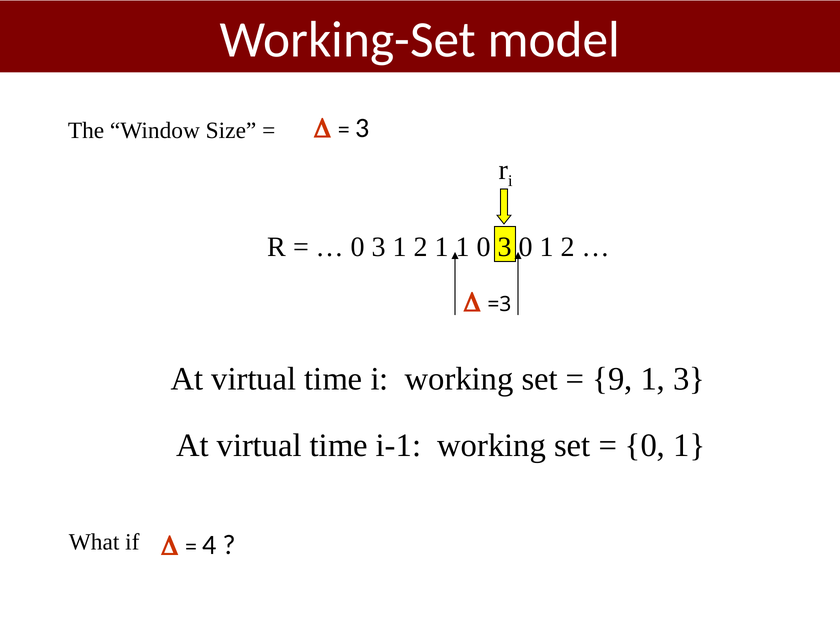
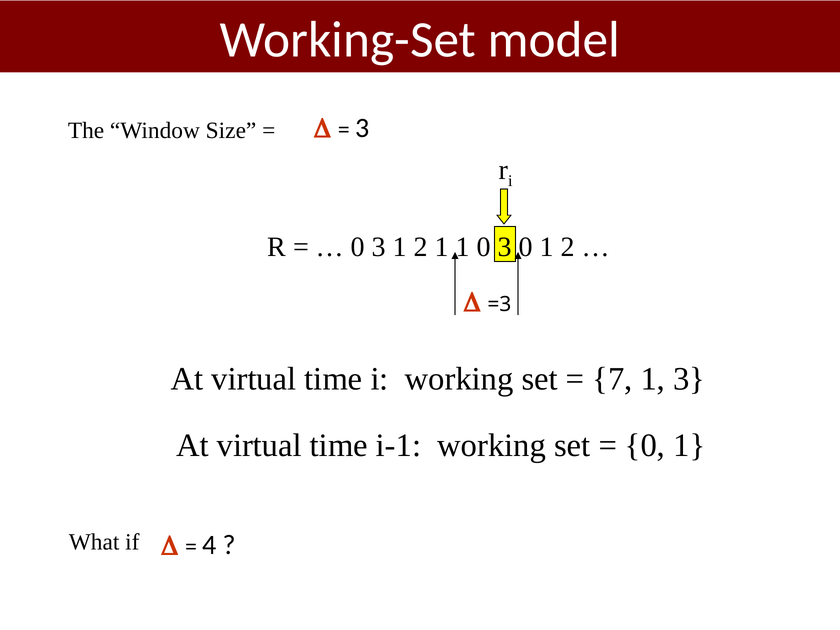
9: 9 -> 7 (612, 379)
